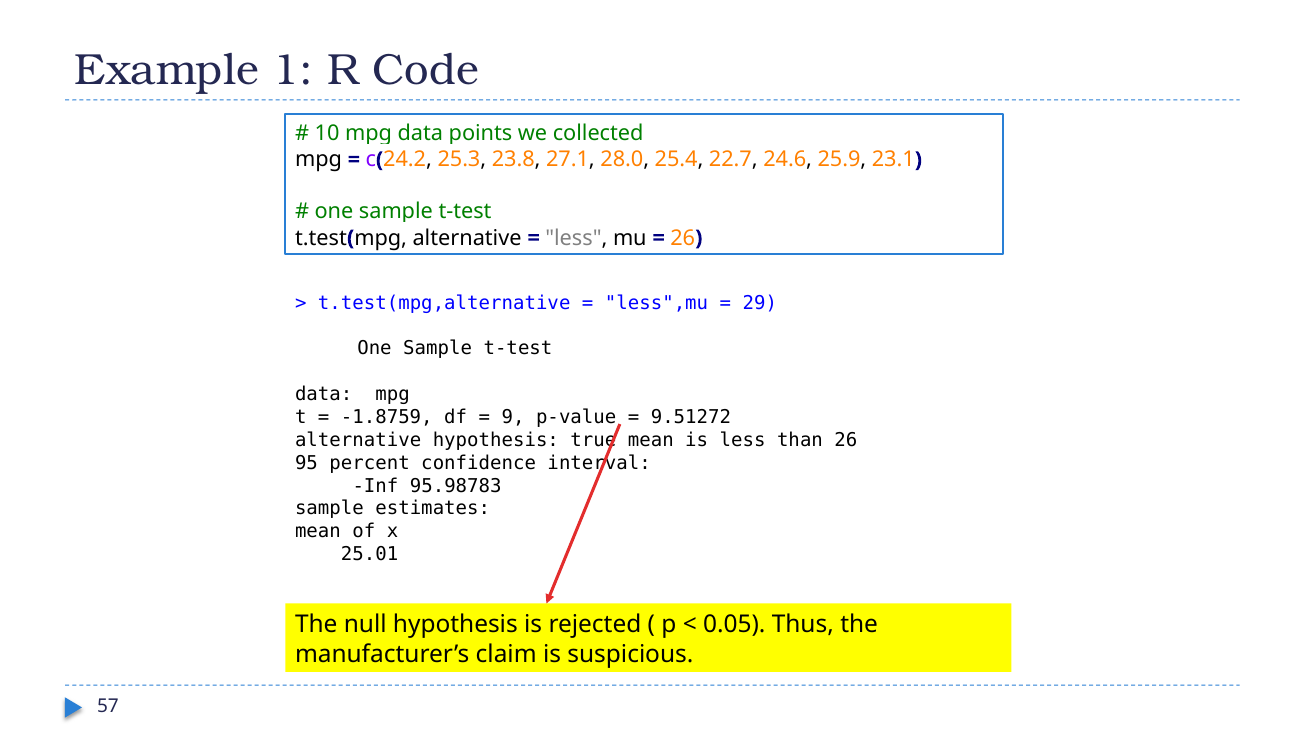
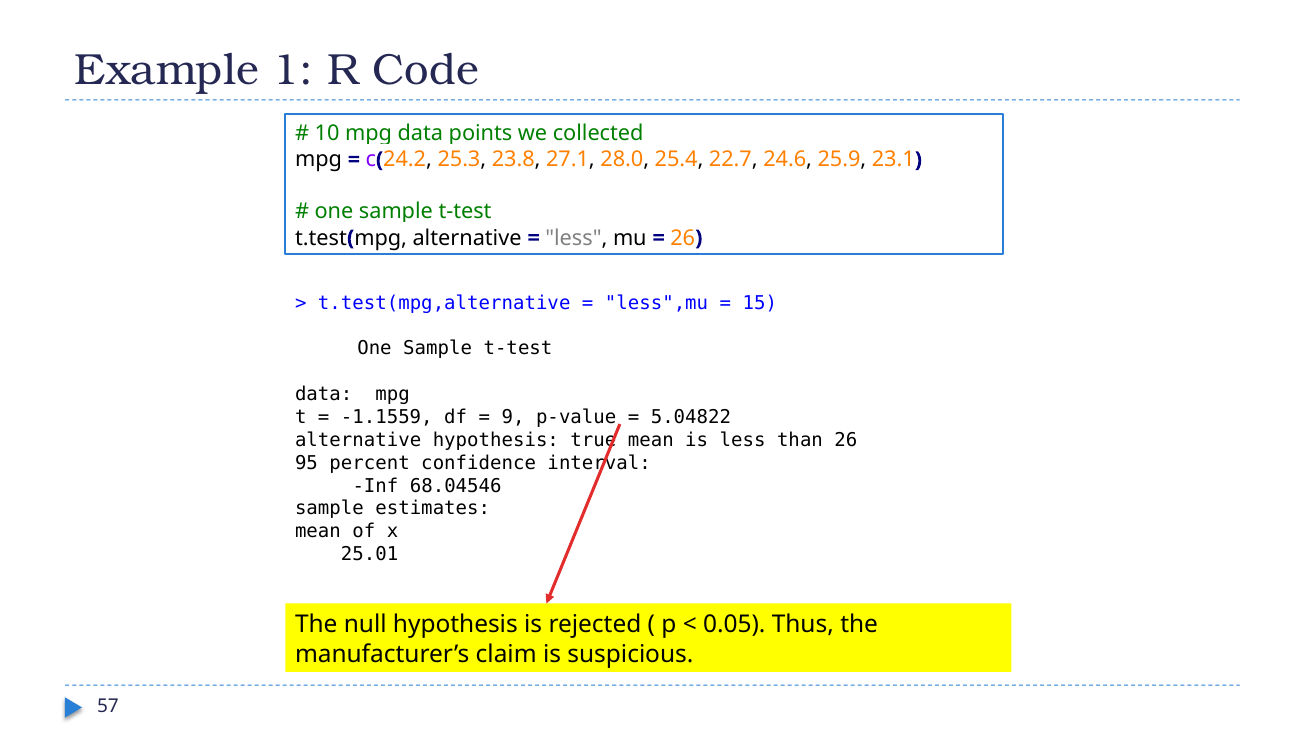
29: 29 -> 15 (760, 303)
-1.8759: -1.8759 -> -1.1559 (387, 417)
9.51272: 9.51272 -> 5.04822 (691, 417)
95.98783: 95.98783 -> 68.04546 (456, 486)
